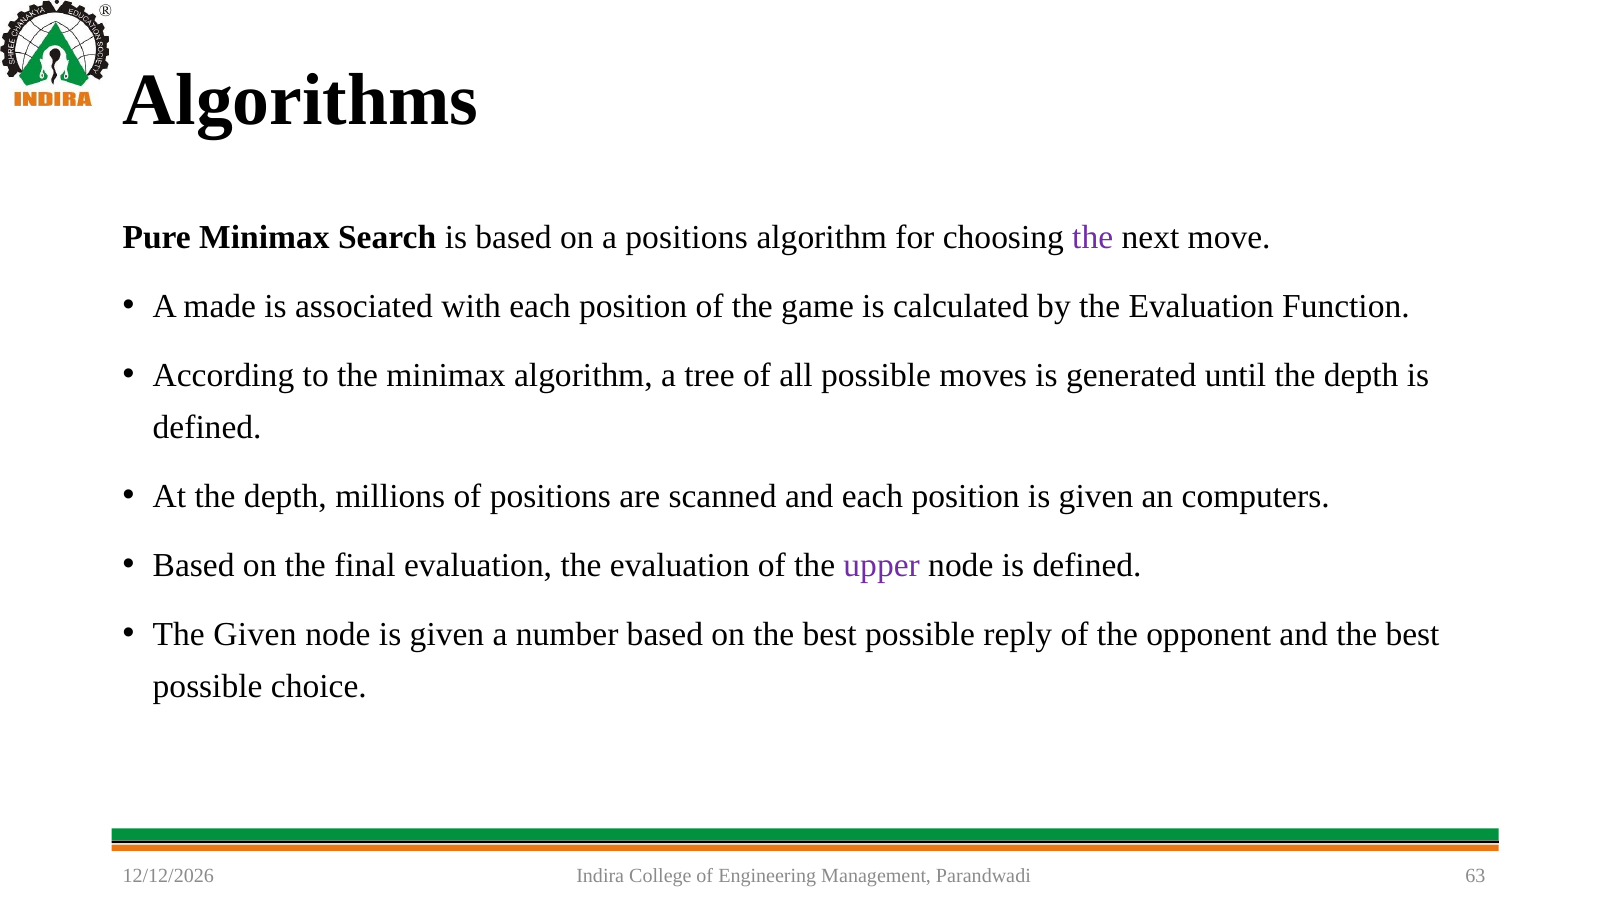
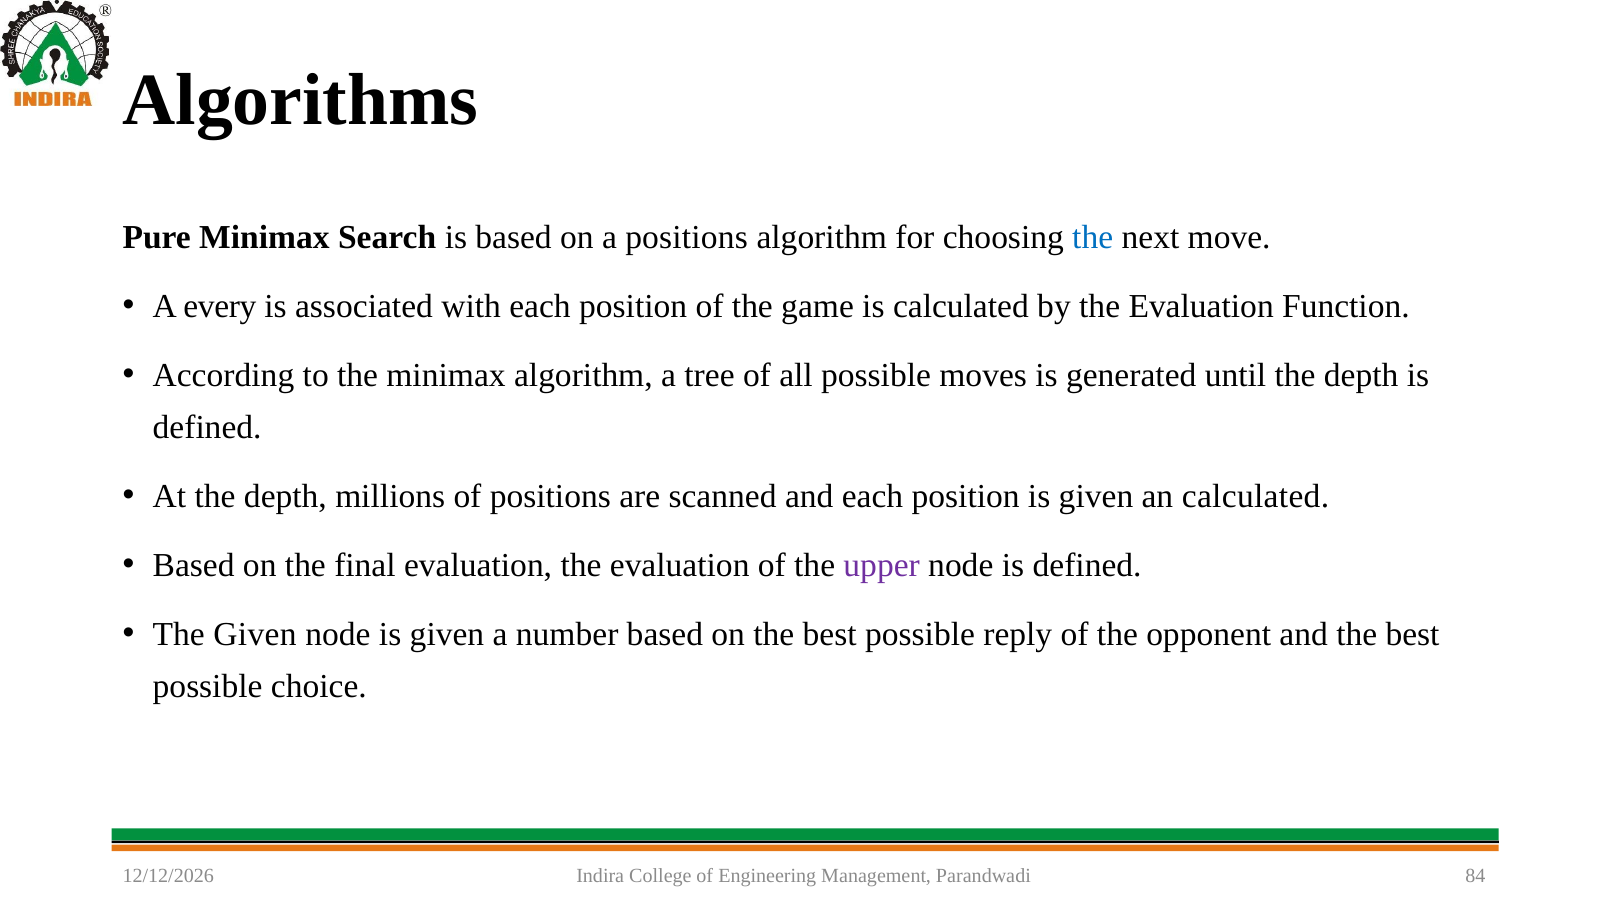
the colour: purple -> blue (1093, 237)
made: made -> every (220, 306)
an computers: computers -> calculated (1256, 497)
63: 63 -> 84 (1475, 877)
